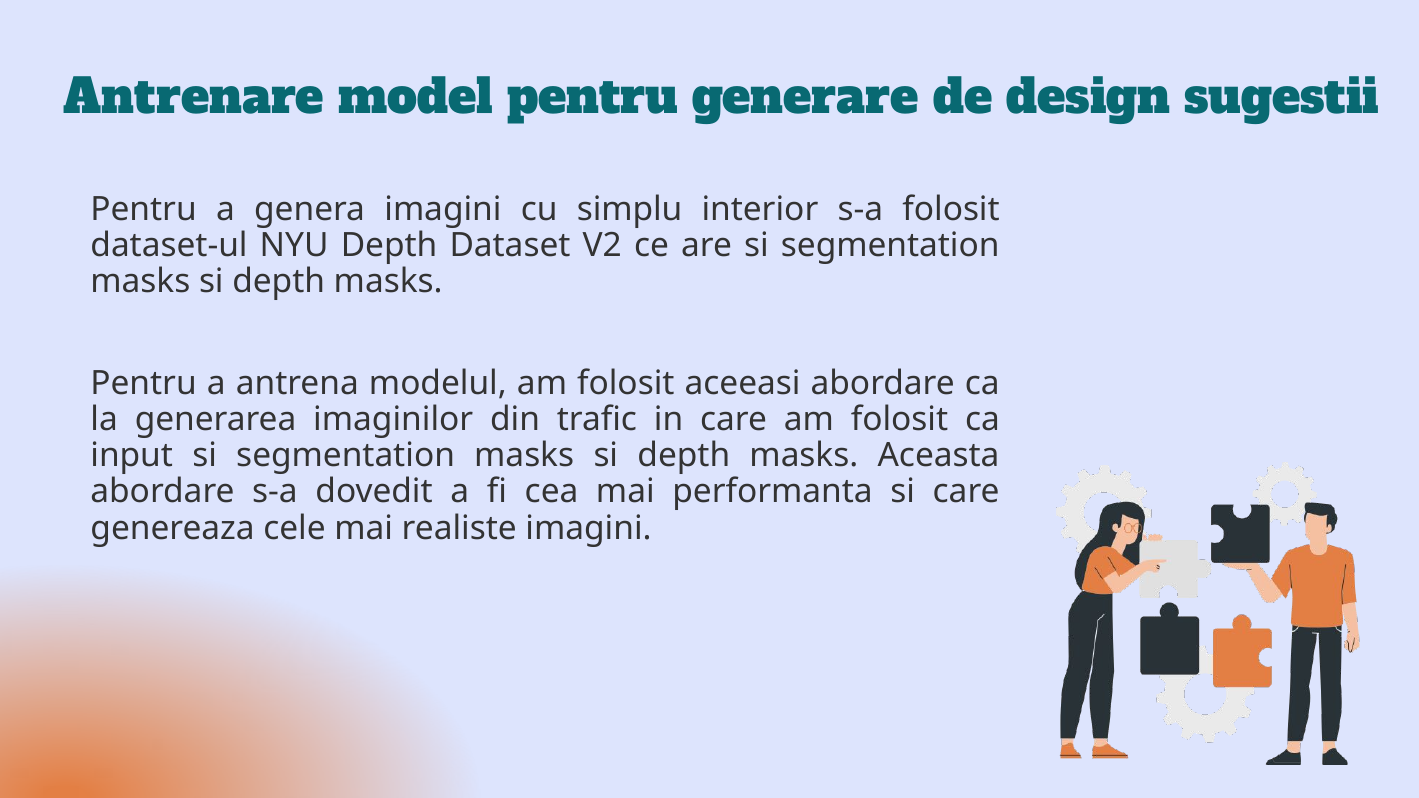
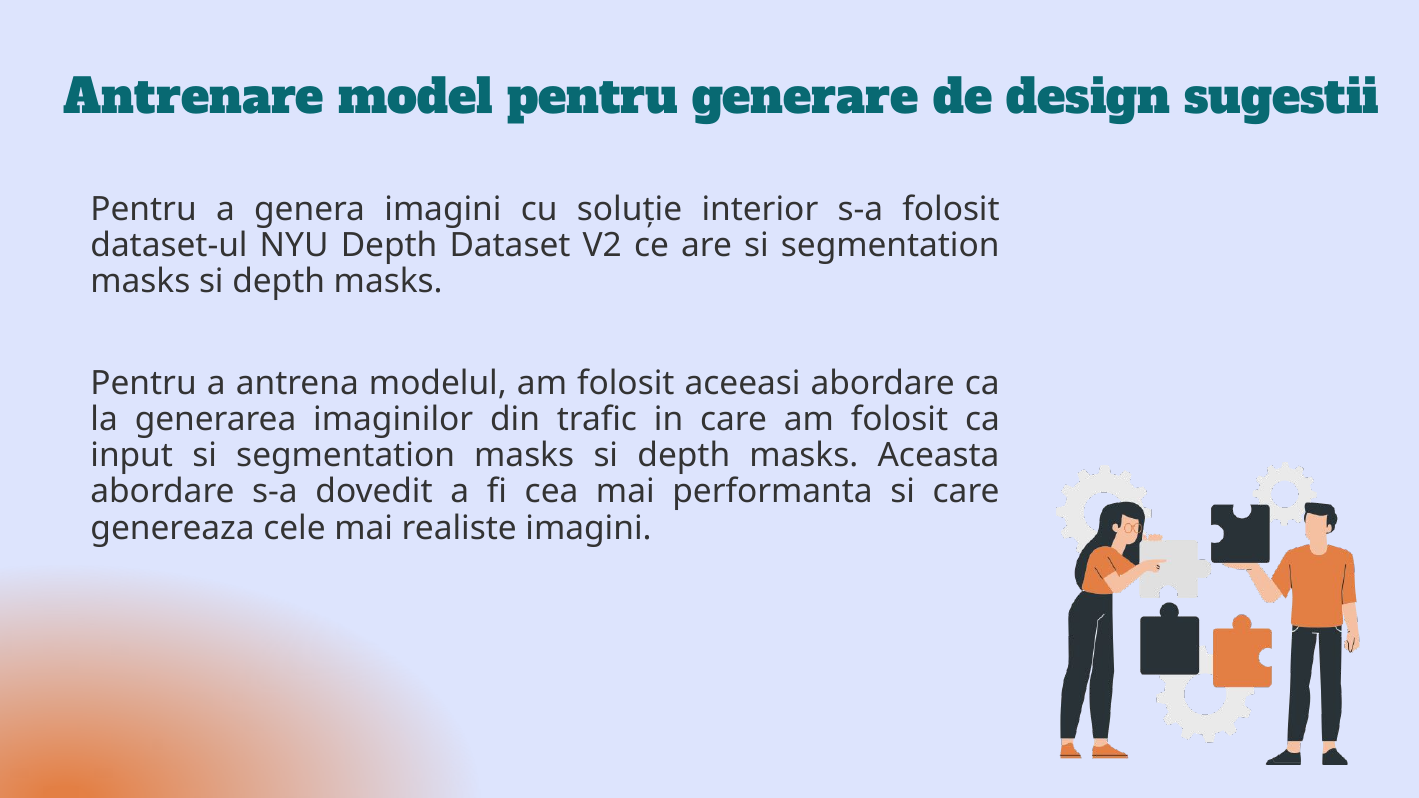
simplu: simplu -> soluție (630, 209)
